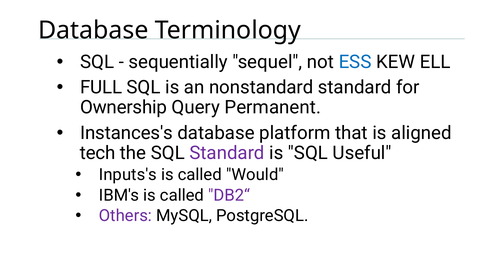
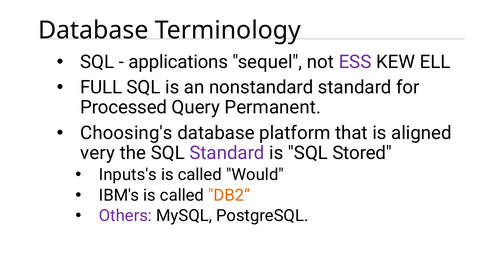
sequentially: sequentially -> applications (178, 62)
ESS colour: blue -> purple (355, 62)
Ownership: Ownership -> Processed (124, 108)
Instances's: Instances's -> Choosing's (126, 133)
tech: tech -> very (98, 153)
Useful: Useful -> Stored (362, 153)
DB2“ colour: purple -> orange (229, 196)
